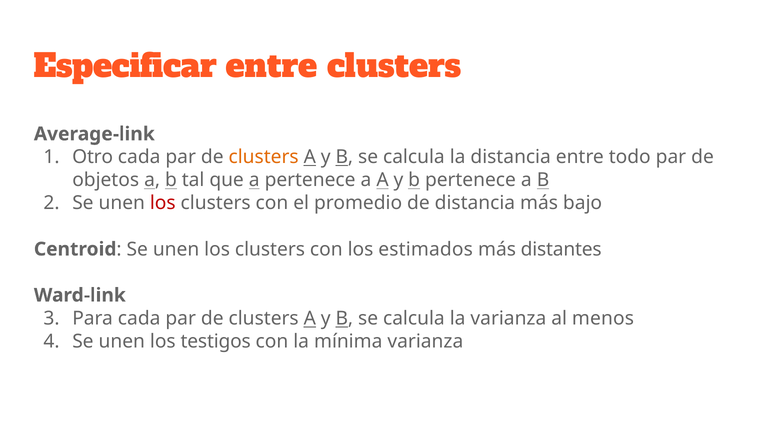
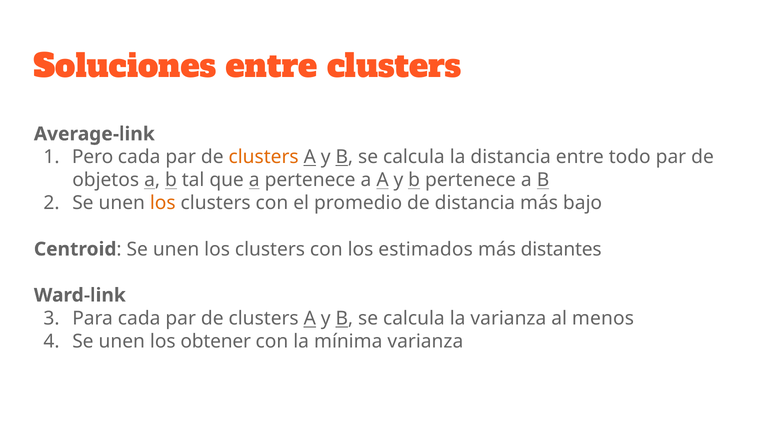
Especificar: Especificar -> Soluciones (125, 66)
Otro: Otro -> Pero (93, 157)
los colour: red -> orange (163, 203)
testigos: testigos -> obtener (216, 341)
